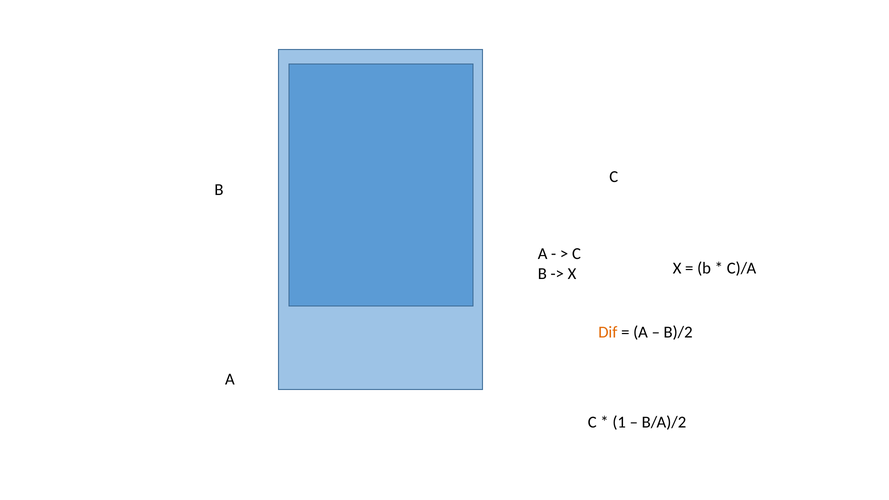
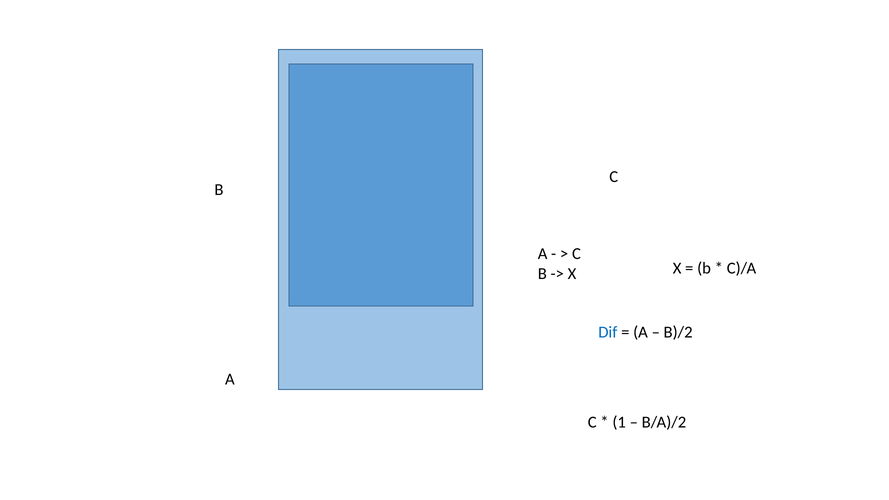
Dif colour: orange -> blue (608, 332)
